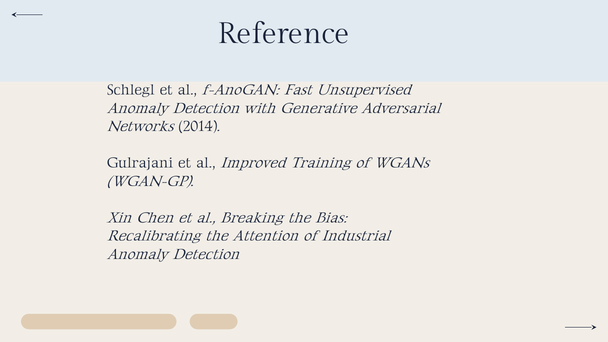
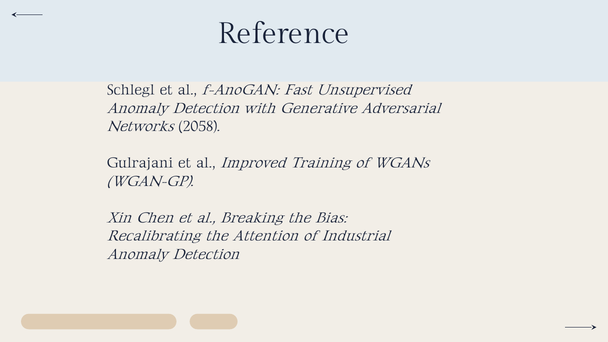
2014: 2014 -> 2058 (199, 126)
